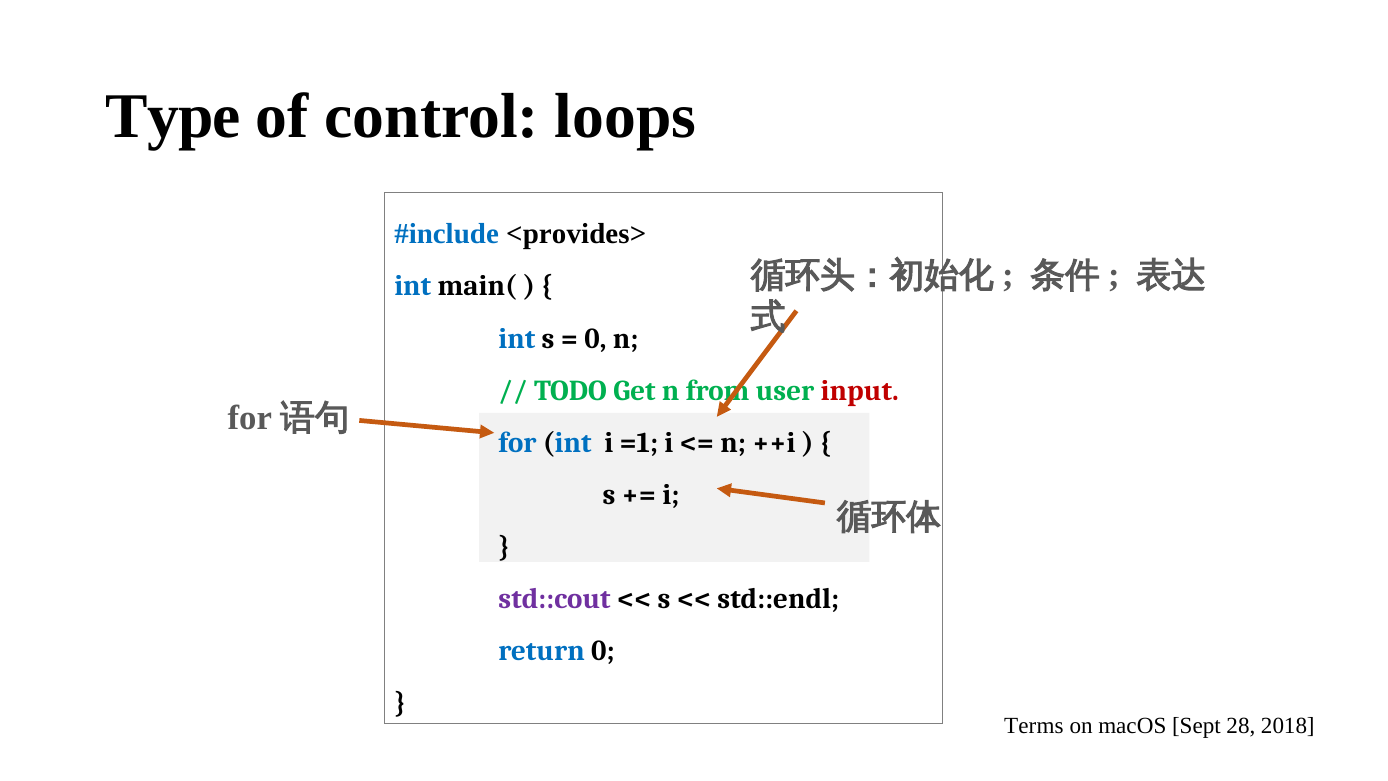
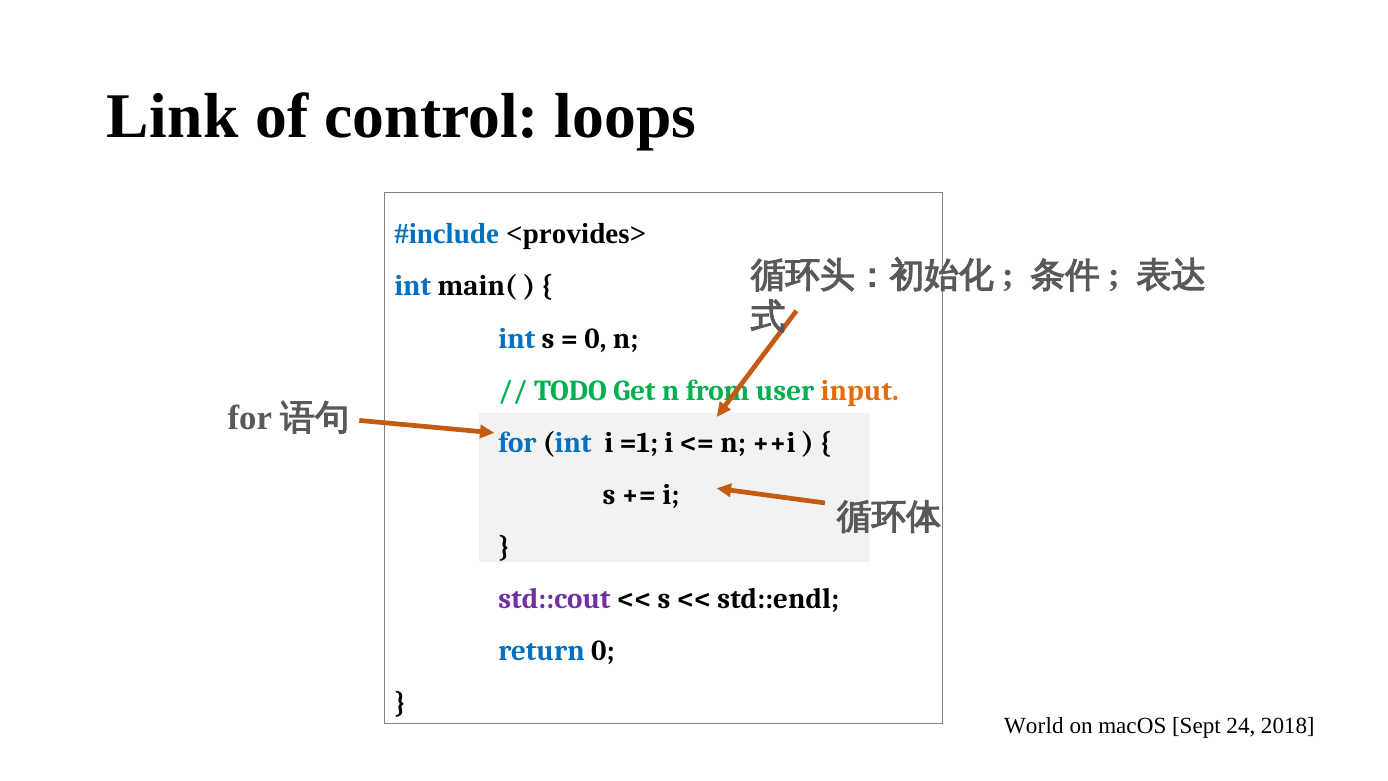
Type: Type -> Link (173, 117)
input colour: red -> orange (860, 390)
Terms: Terms -> World (1034, 725)
28: 28 -> 24 (1241, 725)
